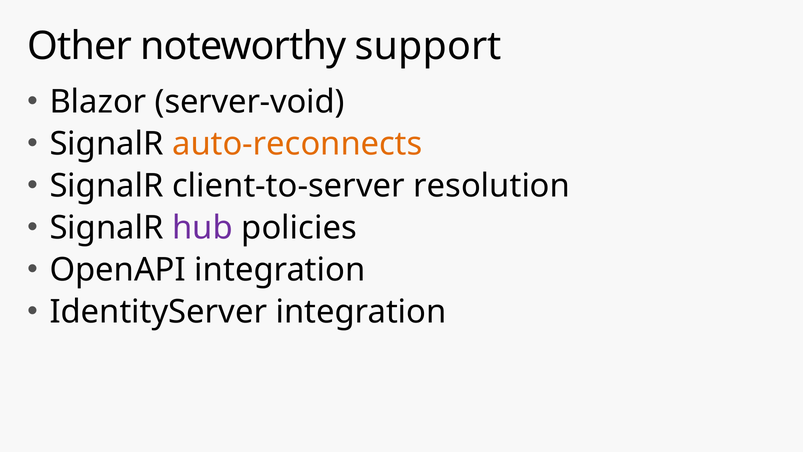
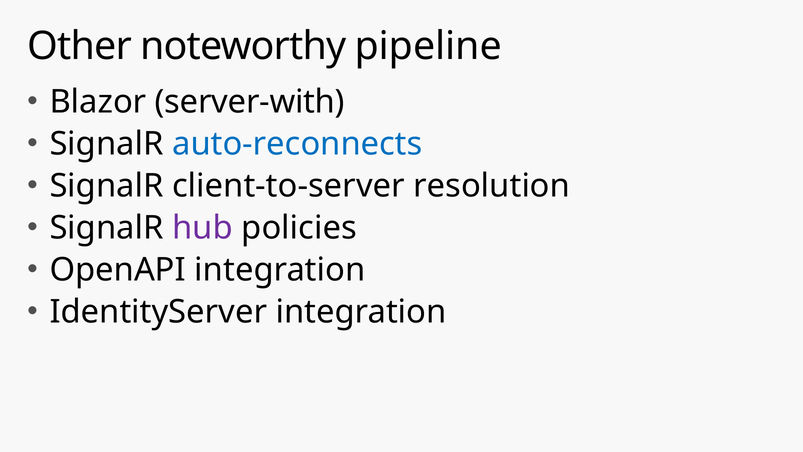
support: support -> pipeline (428, 46)
server-void: server-void -> server-with (250, 102)
auto-reconnects colour: orange -> blue (297, 144)
